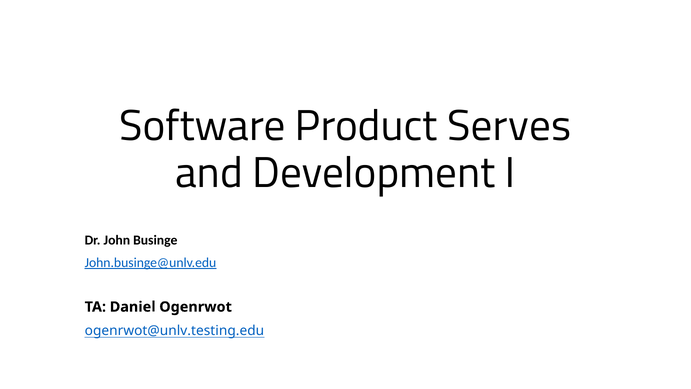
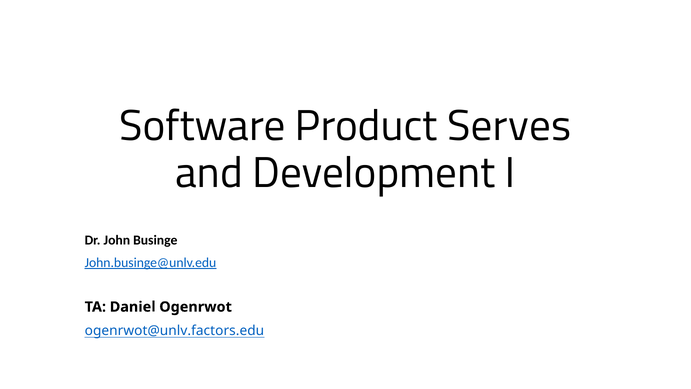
ogenrwot@unlv.testing.edu: ogenrwot@unlv.testing.edu -> ogenrwot@unlv.factors.edu (174, 331)
